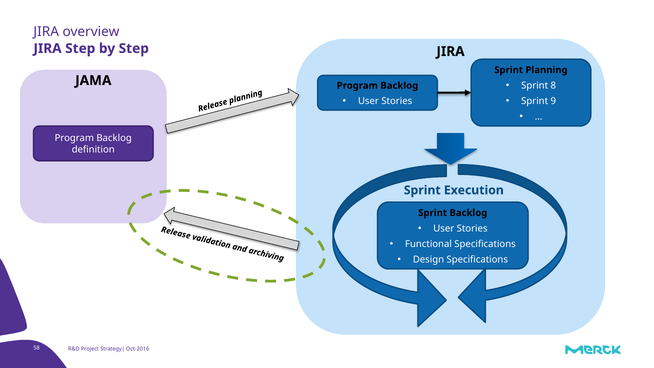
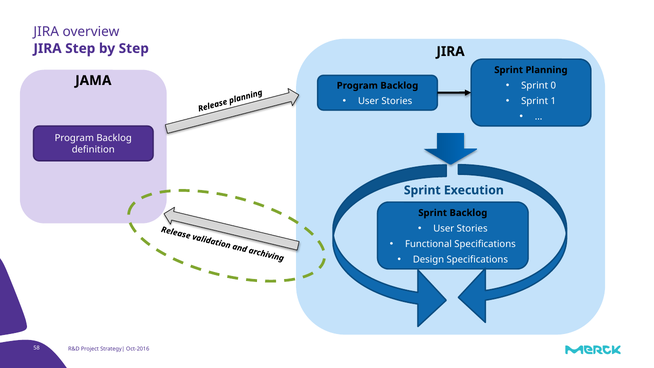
8: 8 -> 0 (553, 85)
9: 9 -> 1 (553, 101)
